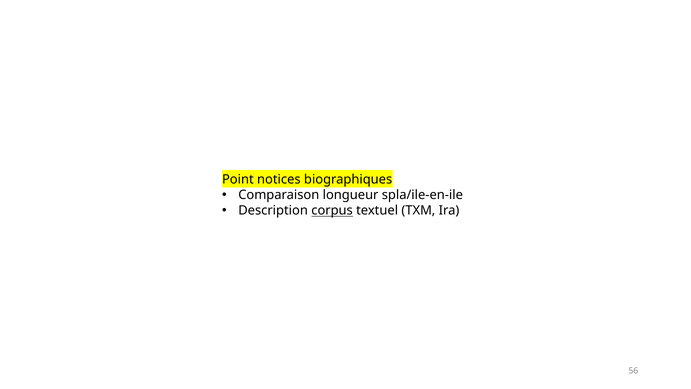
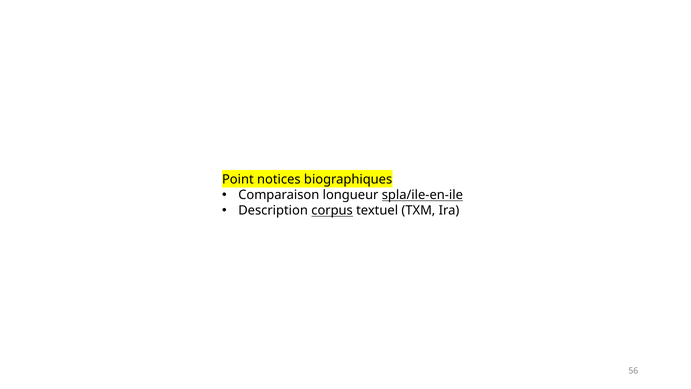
spla/ile-en-ile underline: none -> present (422, 195)
